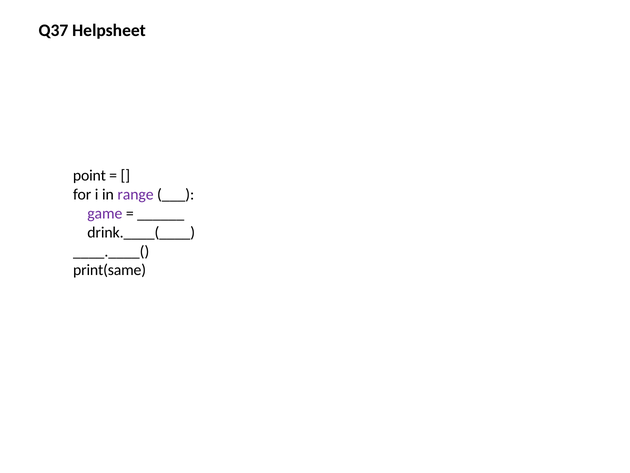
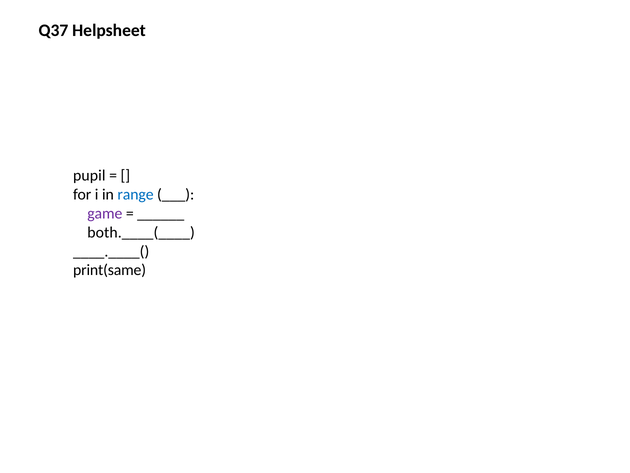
point: point -> pupil (89, 175)
range colour: purple -> blue (136, 194)
drink.____(____: drink.____(____ -> both.____(____ (141, 232)
